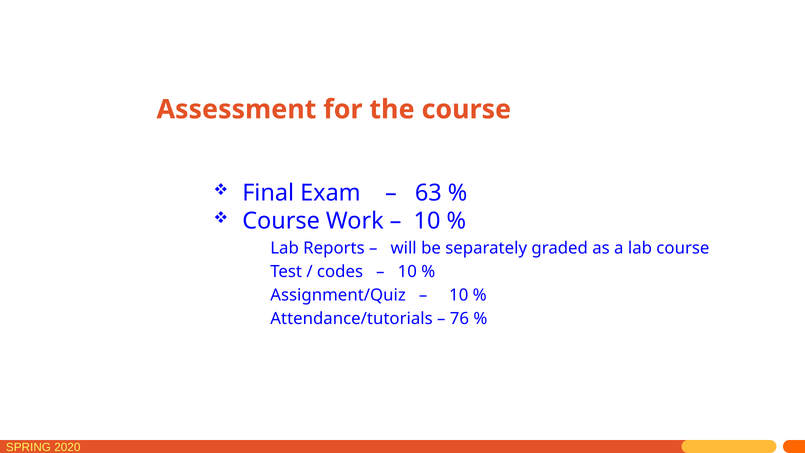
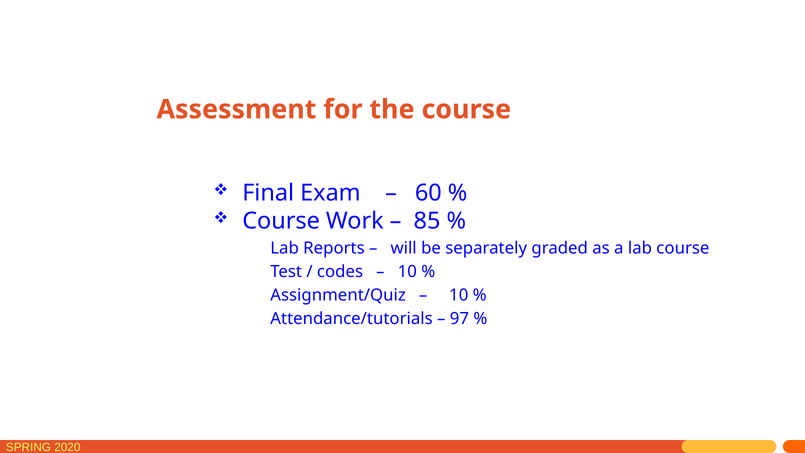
63: 63 -> 60 (428, 193)
10: 10 -> 85 (427, 221)
76: 76 -> 97 (459, 319)
